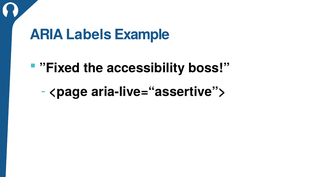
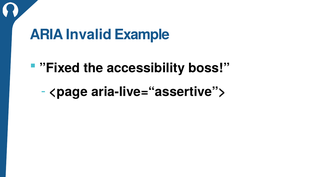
Labels: Labels -> Invalid (89, 35)
